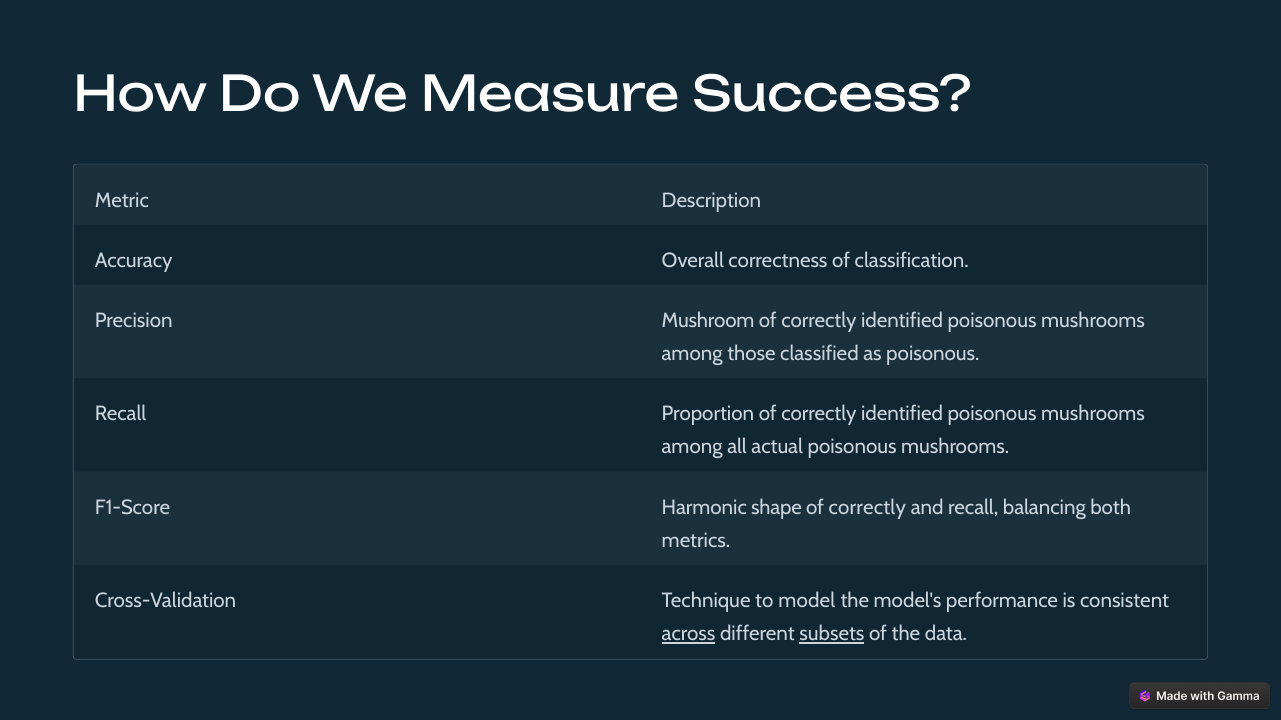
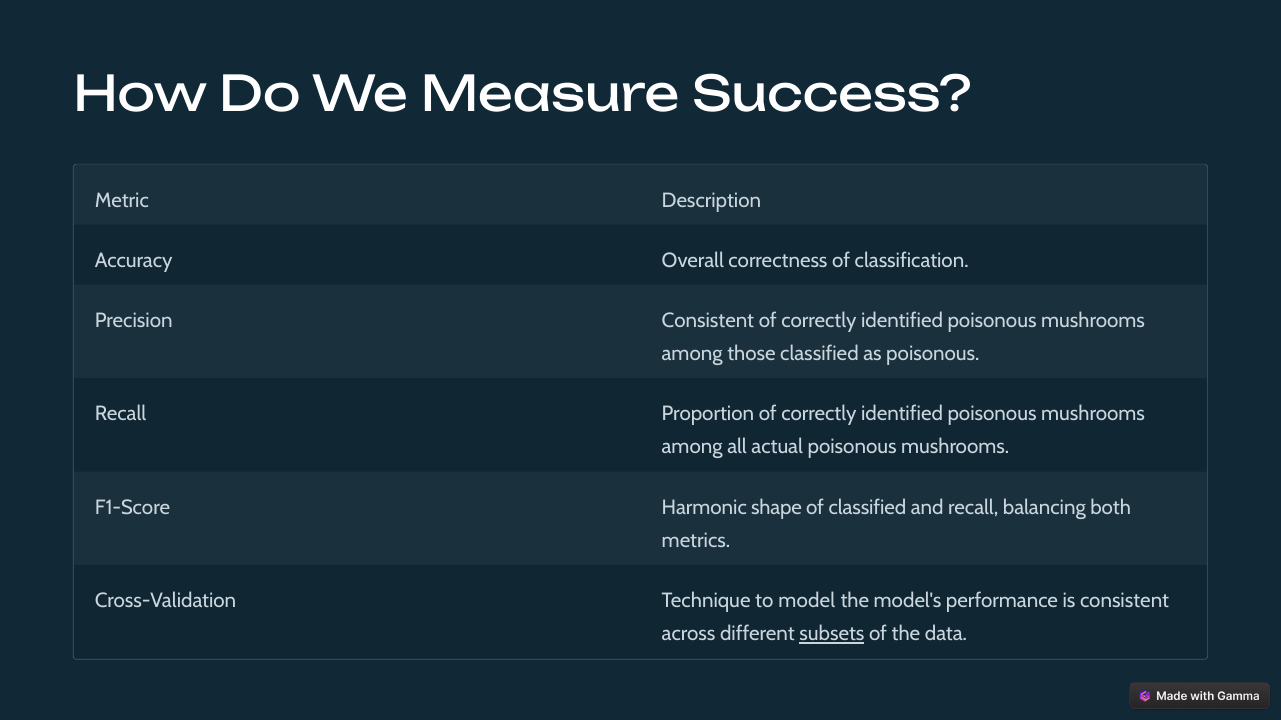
Precision Mushroom: Mushroom -> Consistent (708, 321)
correctly: correctly -> classified (867, 508)
across underline: present -> none (689, 635)
